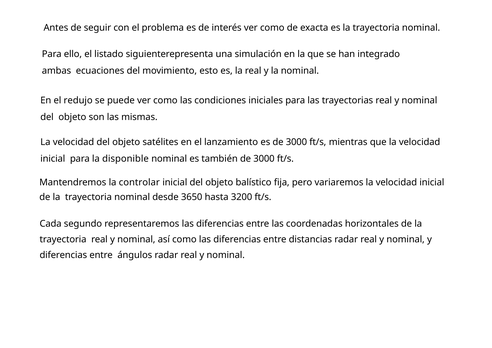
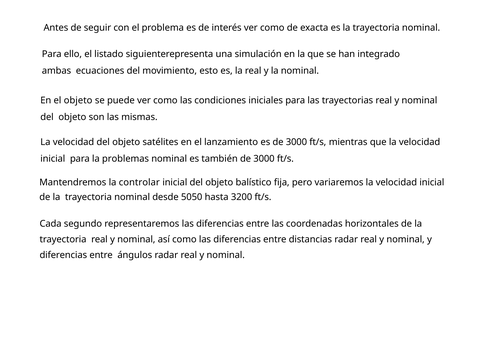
el redujo: redujo -> objeto (78, 100)
disponible: disponible -> problemas (126, 159)
3650: 3650 -> 5050 (192, 197)
